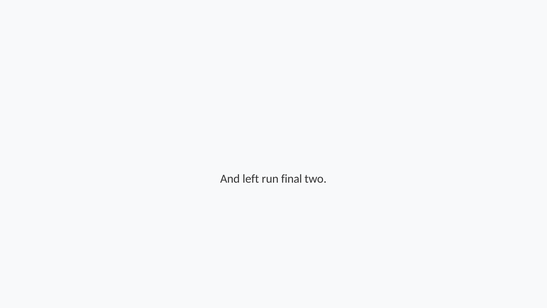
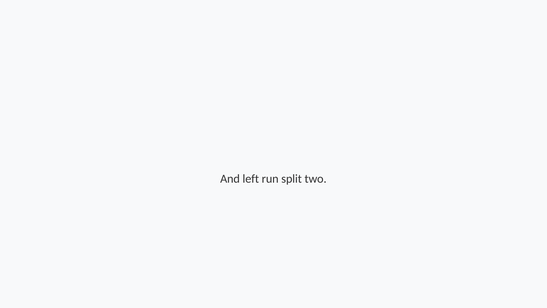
final: final -> split (292, 179)
